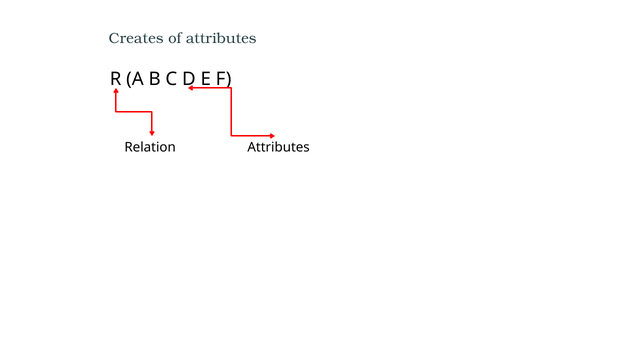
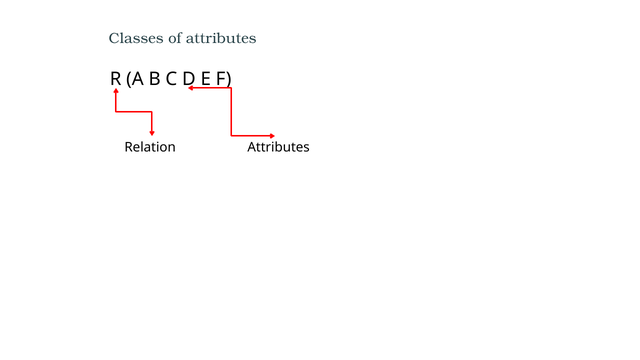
Creates: Creates -> Classes (136, 39)
